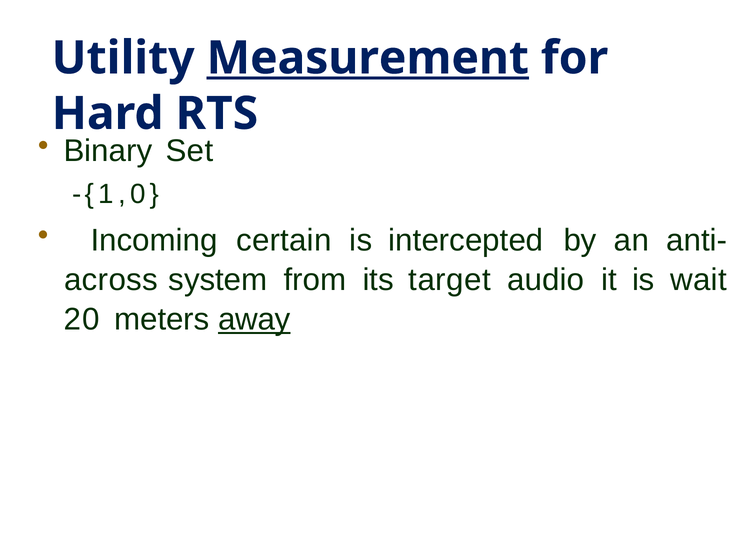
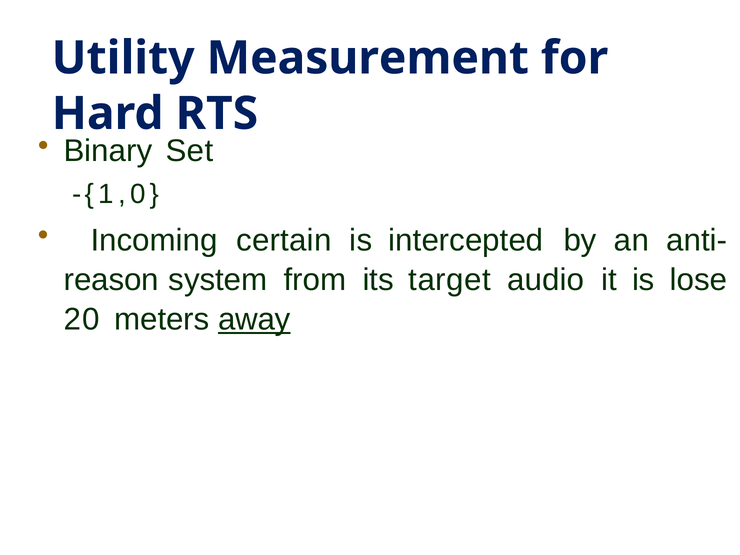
Measurement underline: present -> none (368, 58)
across: across -> reason (111, 280)
wait: wait -> lose (699, 280)
